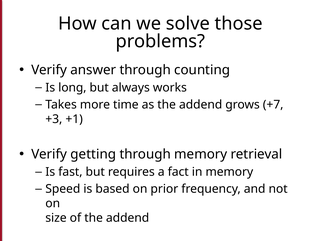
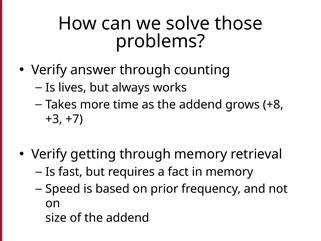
long: long -> lives (72, 88)
+7: +7 -> +8 (273, 105)
+1: +1 -> +7 (74, 119)
